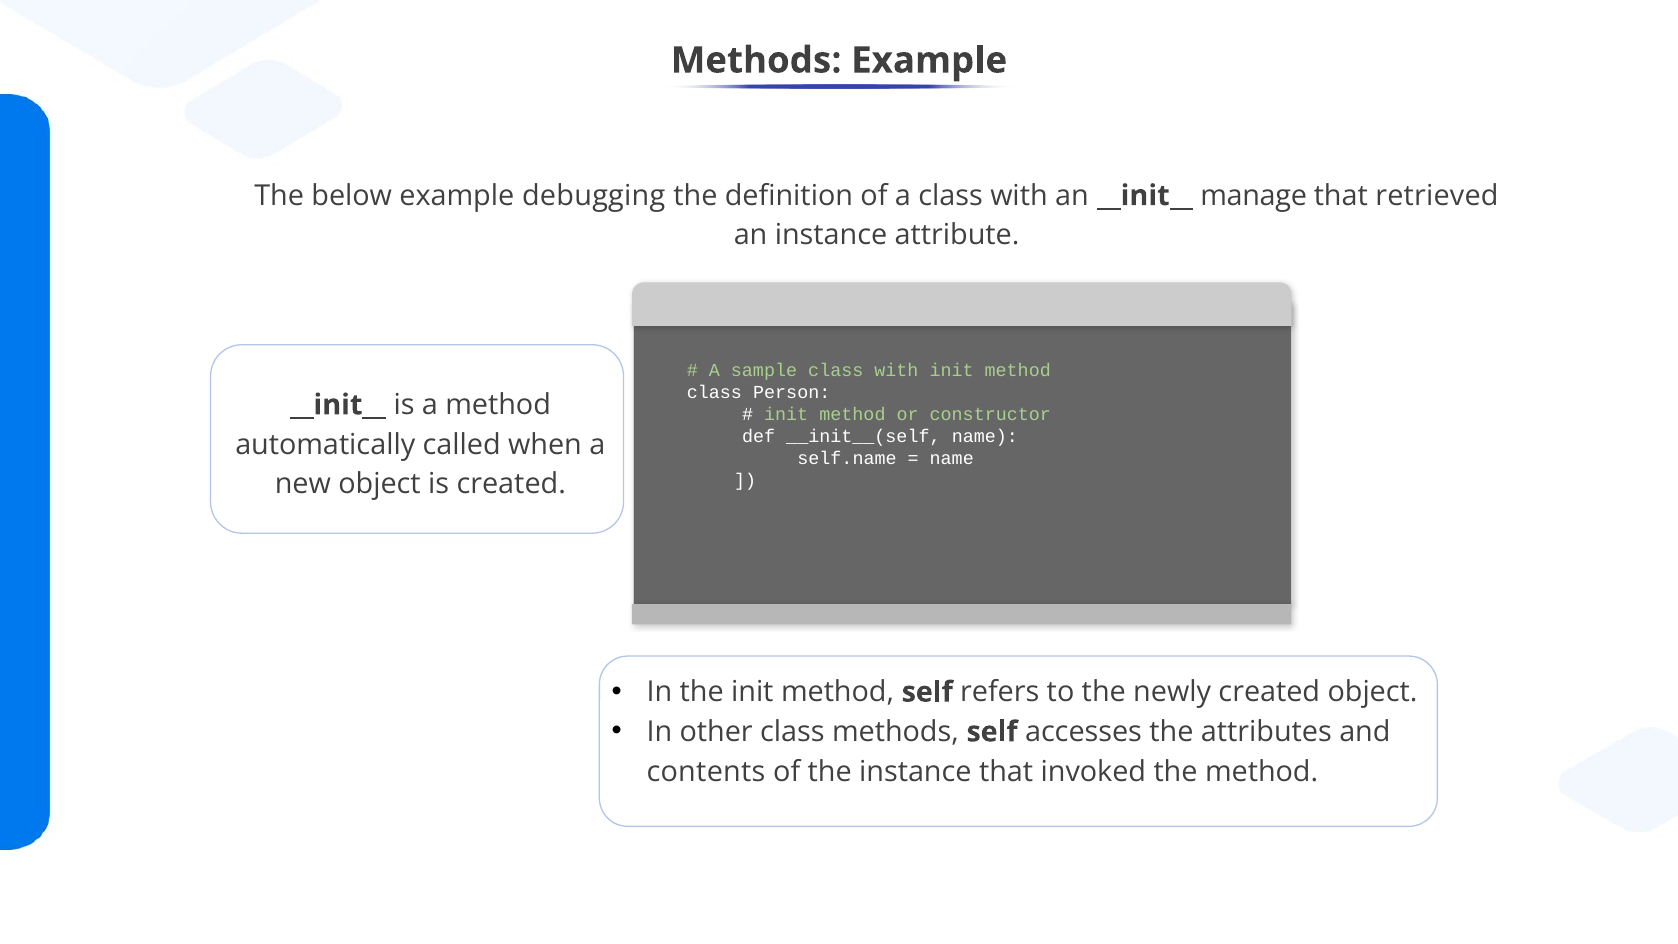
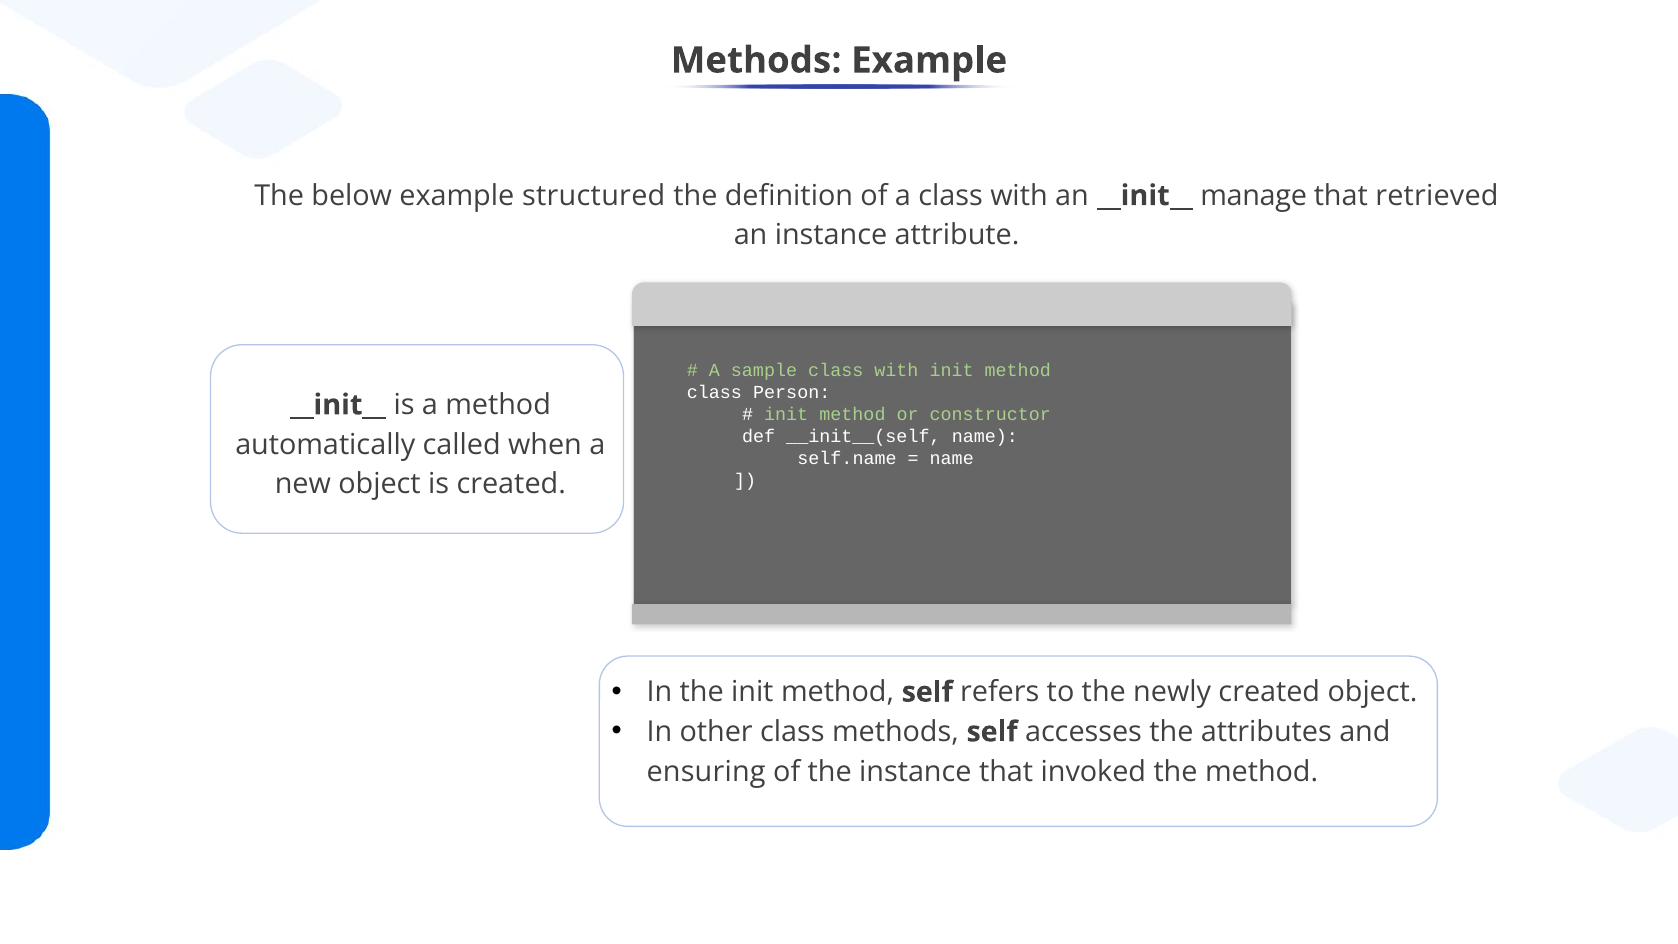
debugging: debugging -> structured (594, 196)
contents: contents -> ensuring (706, 772)
